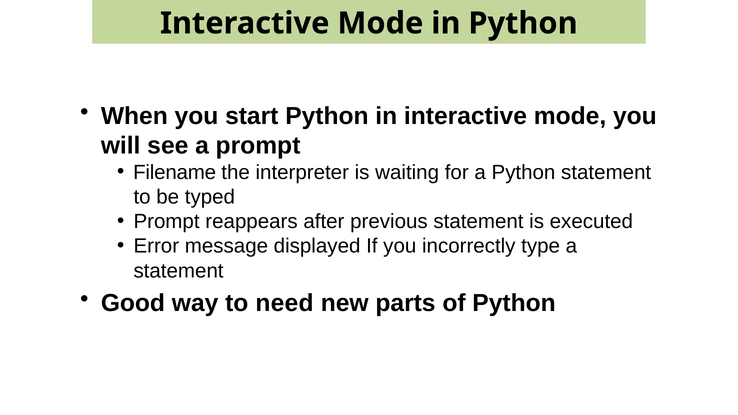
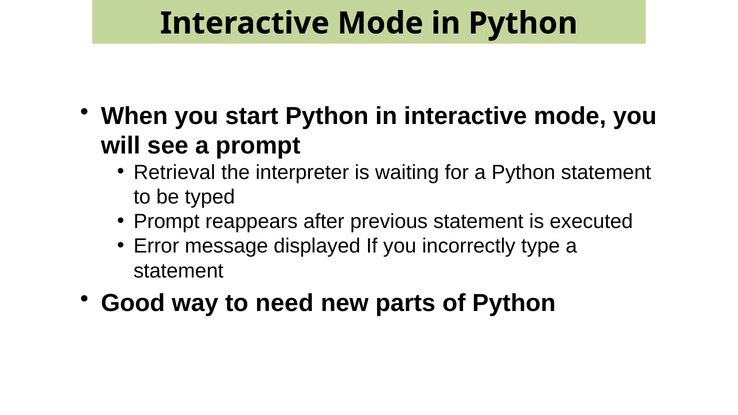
Filename: Filename -> Retrieval (174, 172)
